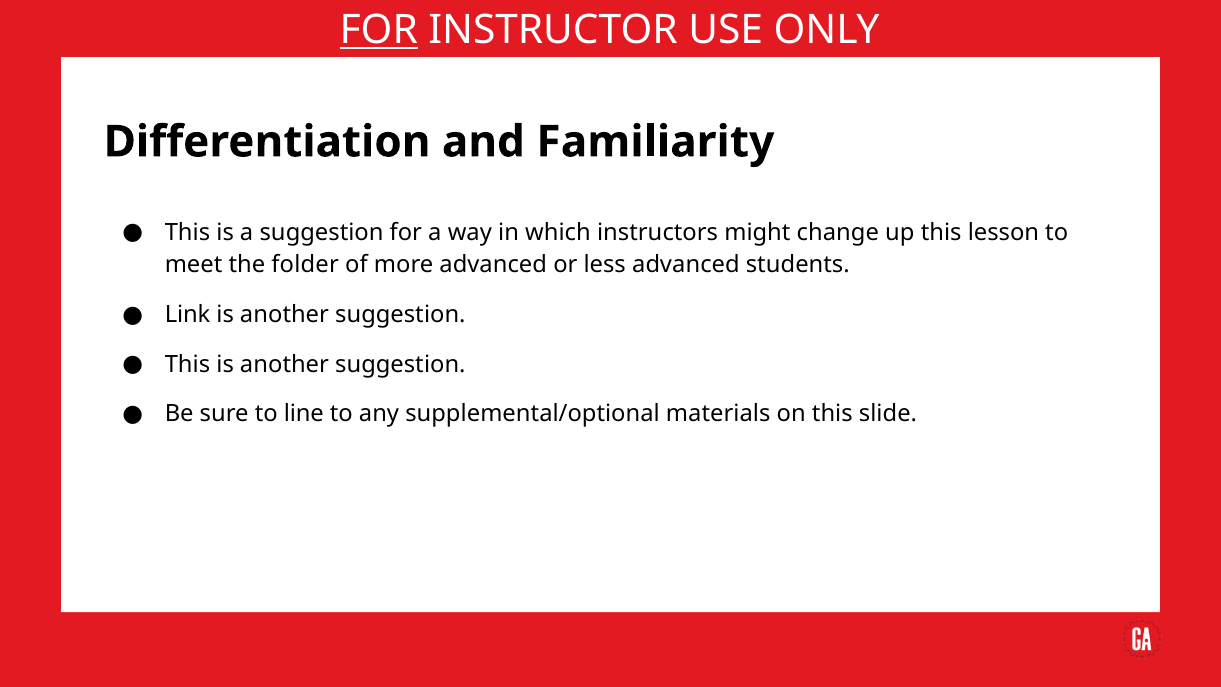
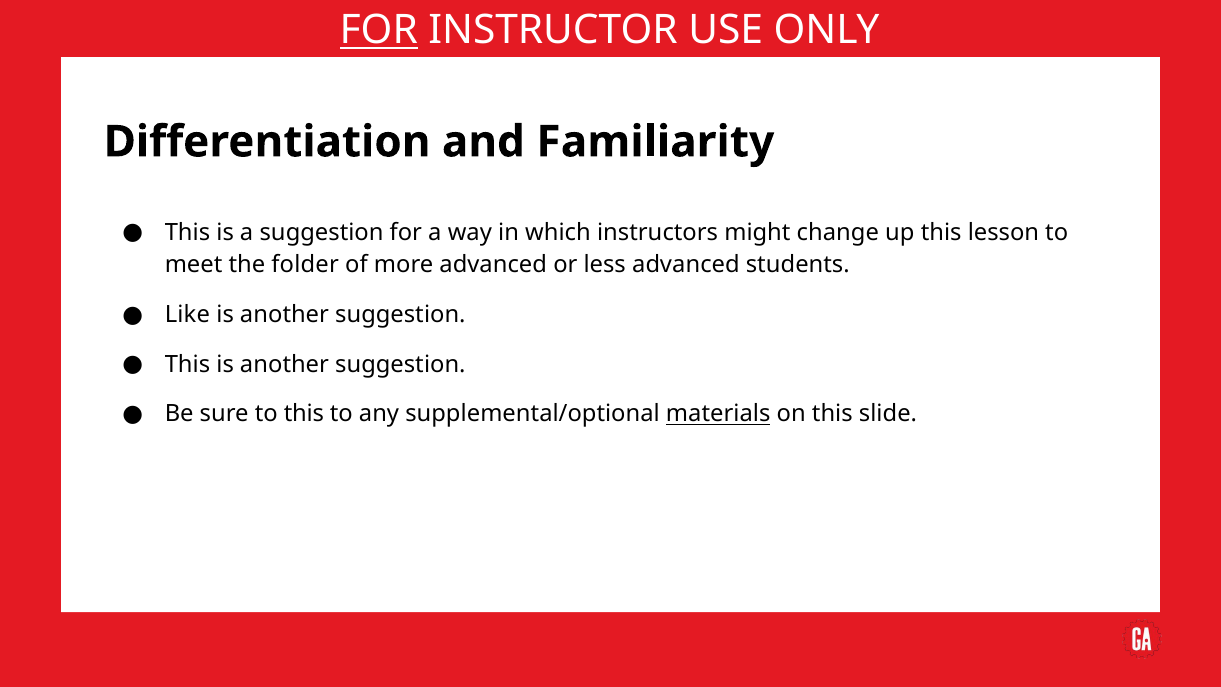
Link: Link -> Like (187, 315)
to line: line -> this (304, 414)
materials underline: none -> present (718, 414)
